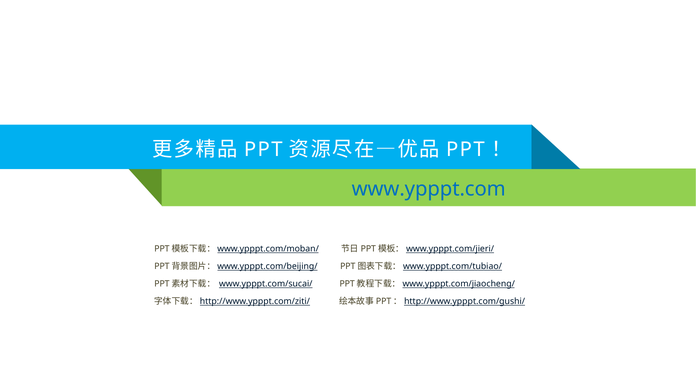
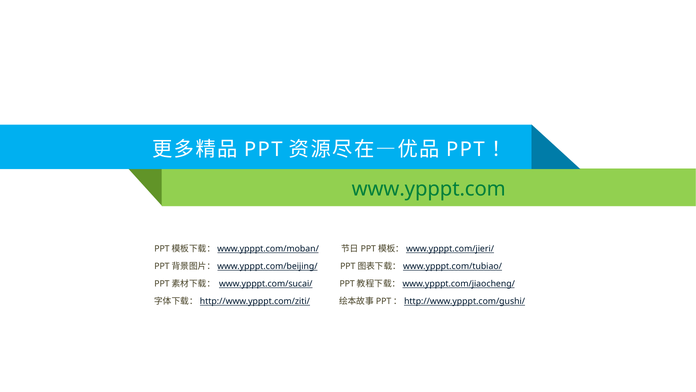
www.ypppt.com colour: blue -> green (429, 189)
